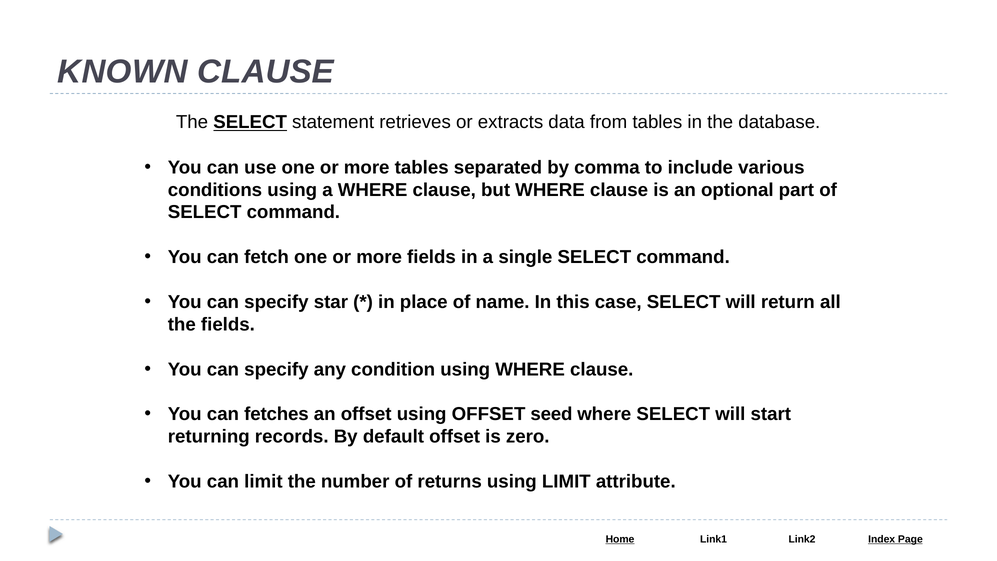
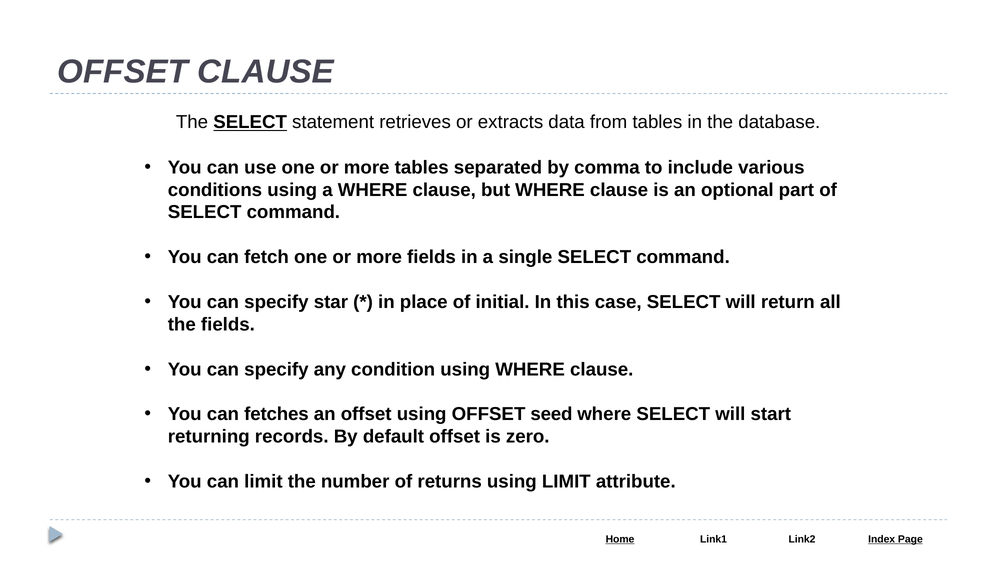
KNOWN: KNOWN -> OFFSET (123, 72)
name: name -> initial (503, 302)
